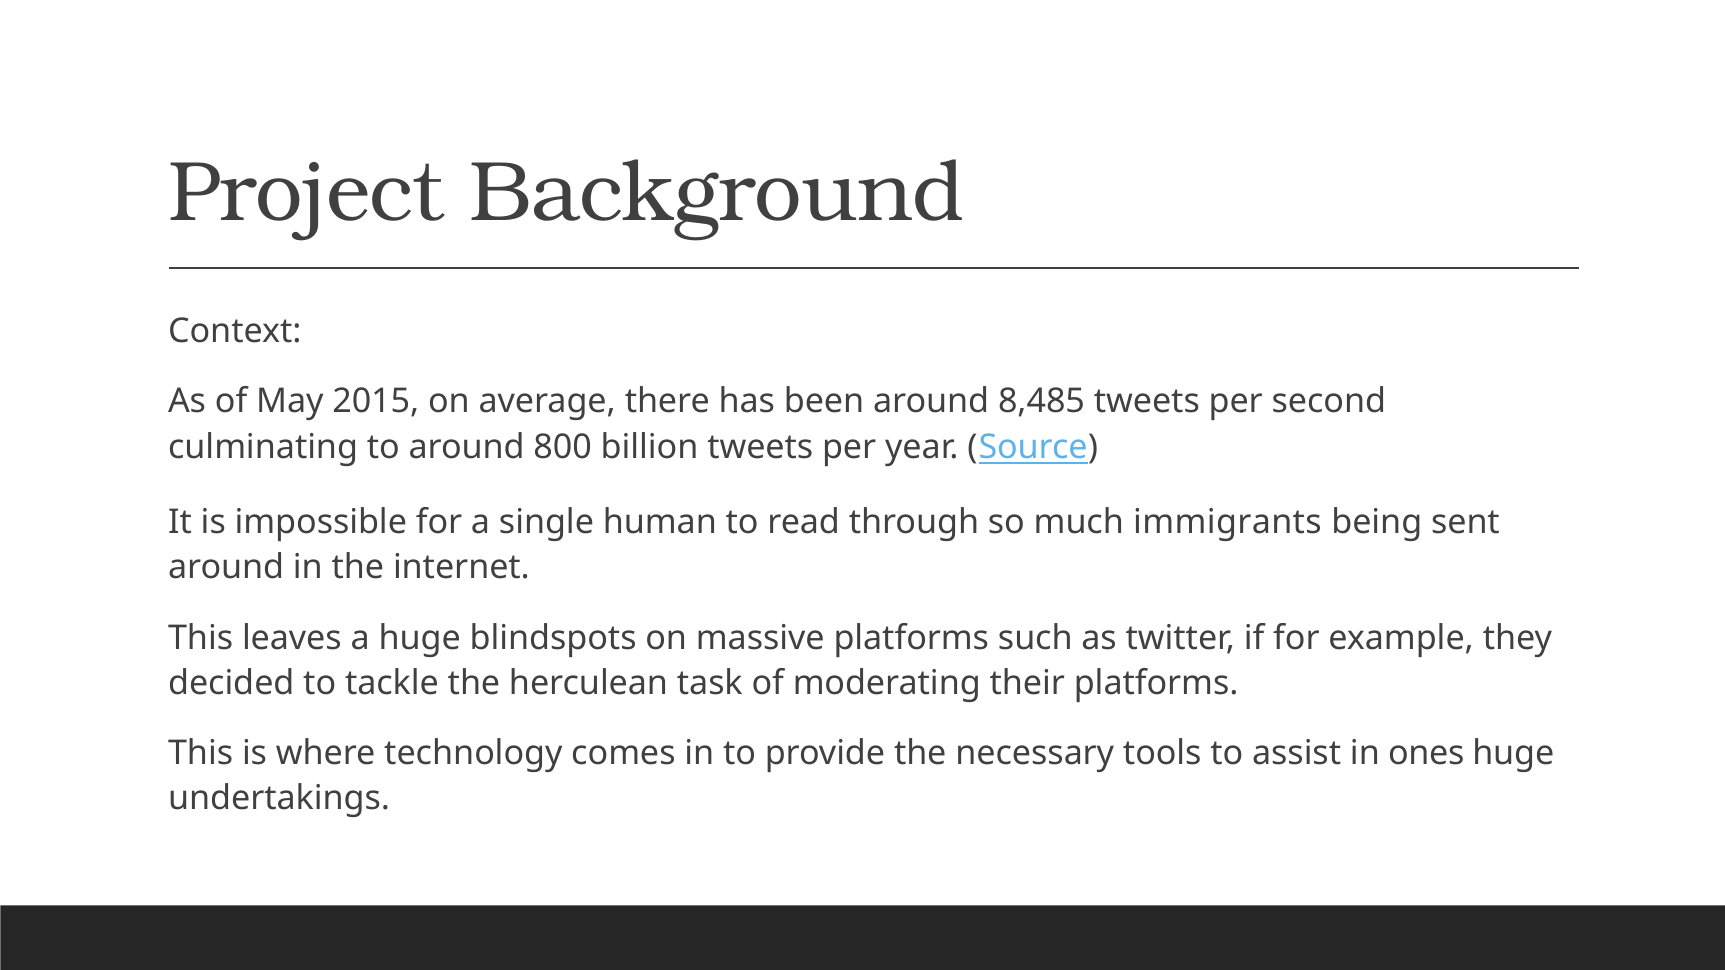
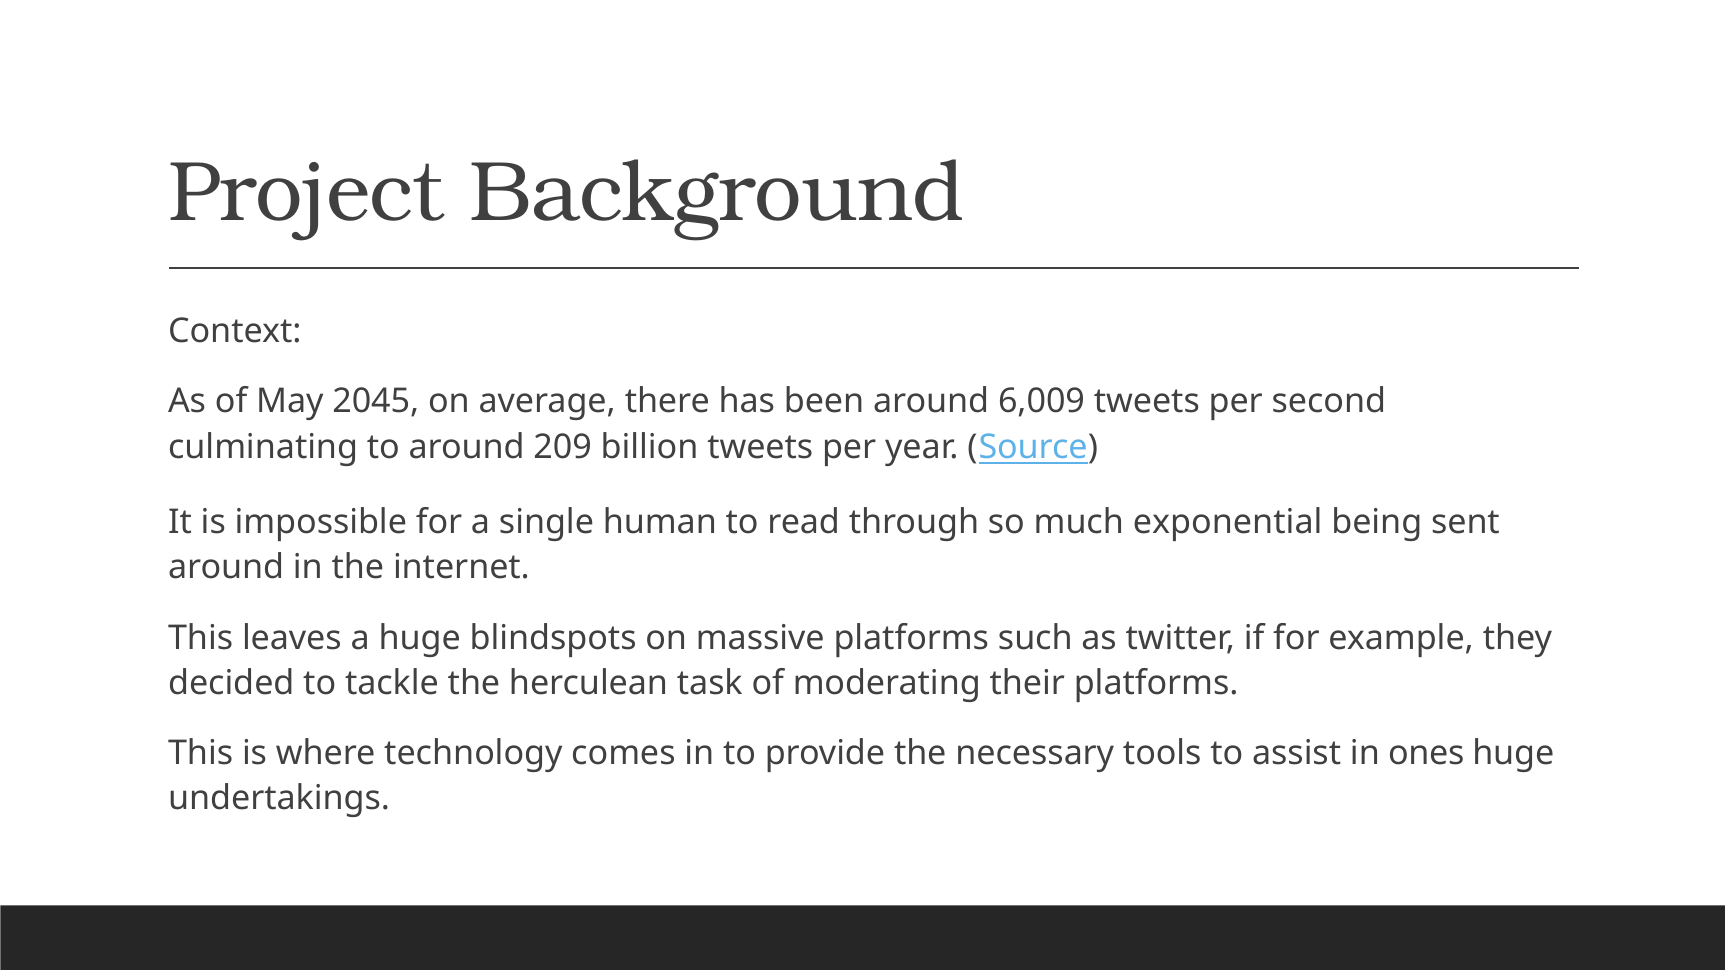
2015: 2015 -> 2045 (376, 402)
8,485: 8,485 -> 6,009 (1042, 402)
800: 800 -> 209 (563, 447)
immigrants: immigrants -> exponential (1228, 523)
